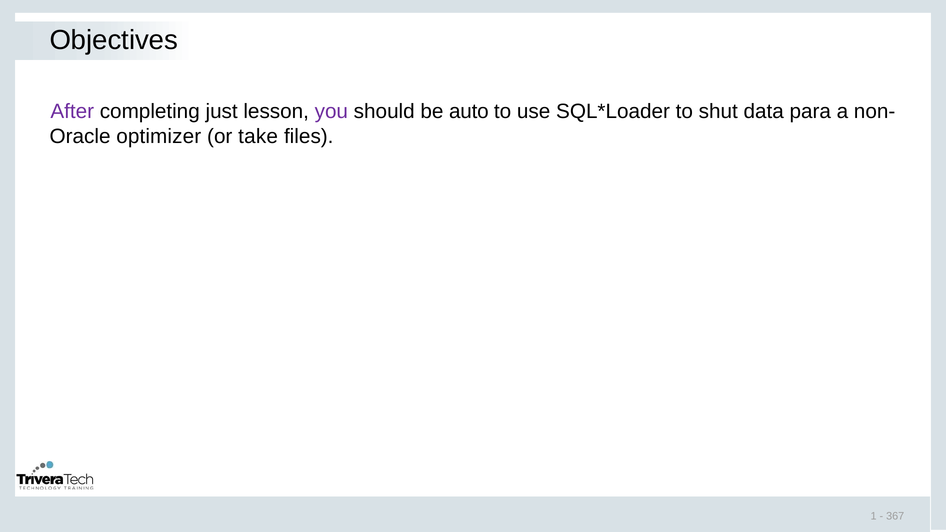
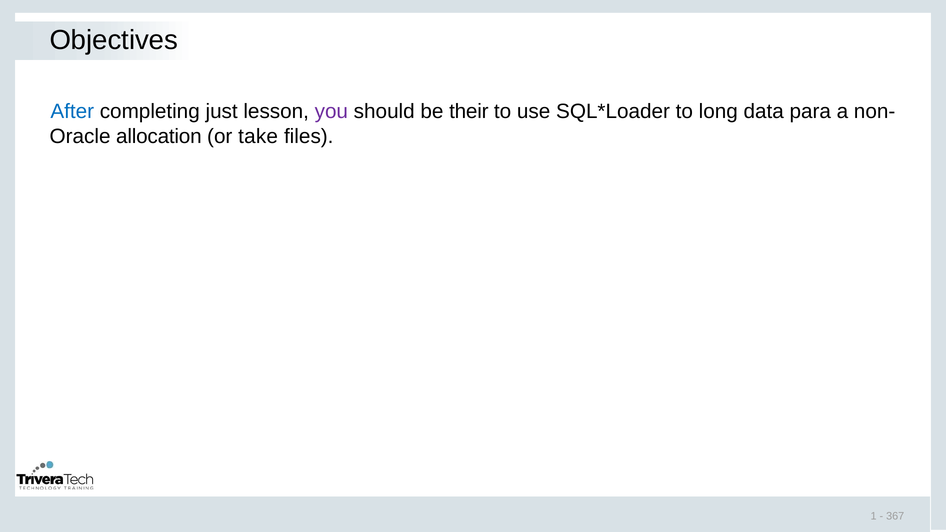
After colour: purple -> blue (72, 112)
auto: auto -> their (469, 112)
shut: shut -> long (718, 112)
optimizer: optimizer -> allocation (159, 136)
